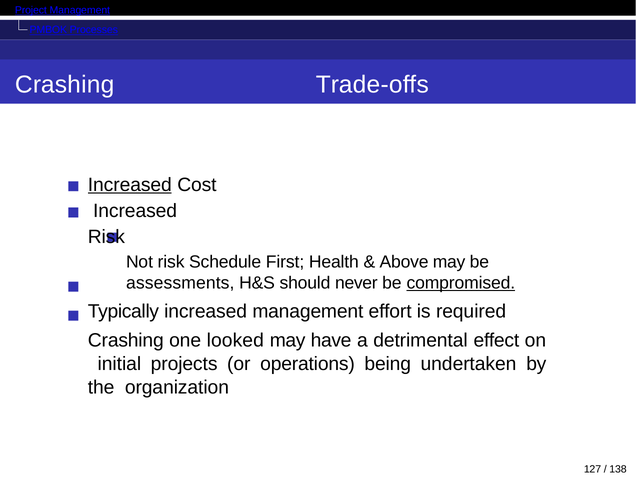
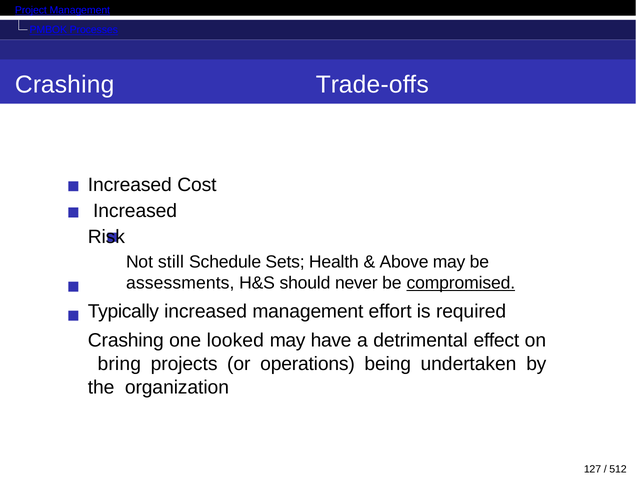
Increased underline: present -> none (130, 185)
Not risk: risk -> still (171, 262)
First: First -> Sets (285, 262)
initial: initial -> bring (119, 364)
138: 138 -> 512 (618, 470)
